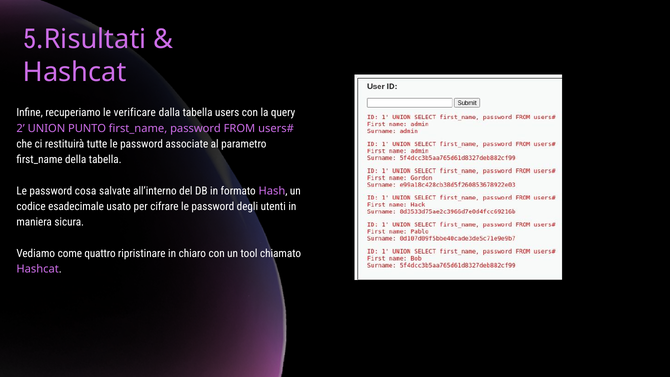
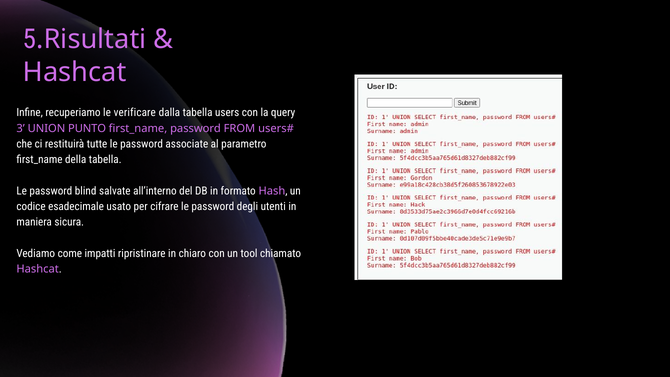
2: 2 -> 3 (21, 128)
cosa: cosa -> blind (86, 191)
quattro: quattro -> impatti (100, 253)
